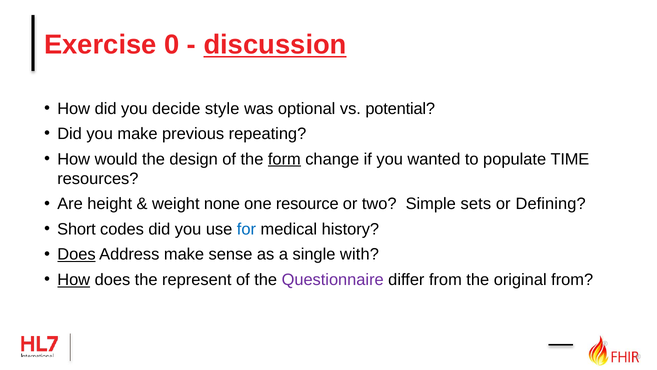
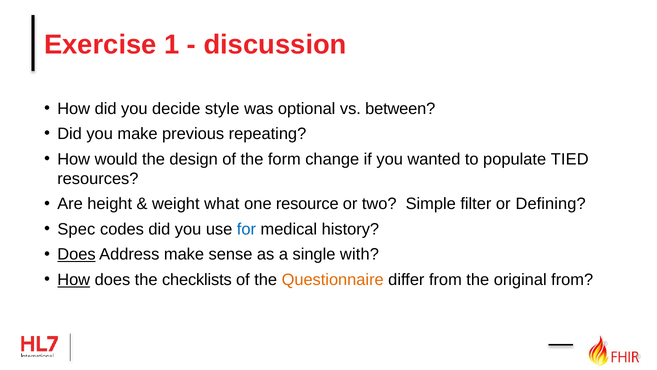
0: 0 -> 1 (172, 45)
discussion underline: present -> none (275, 45)
potential: potential -> between (400, 109)
form underline: present -> none (284, 159)
TIME: TIME -> TIED (570, 159)
none: none -> what (222, 204)
sets: sets -> filter (476, 204)
Short: Short -> Spec (76, 229)
represent: represent -> checklists (197, 279)
Questionnaire colour: purple -> orange (333, 279)
